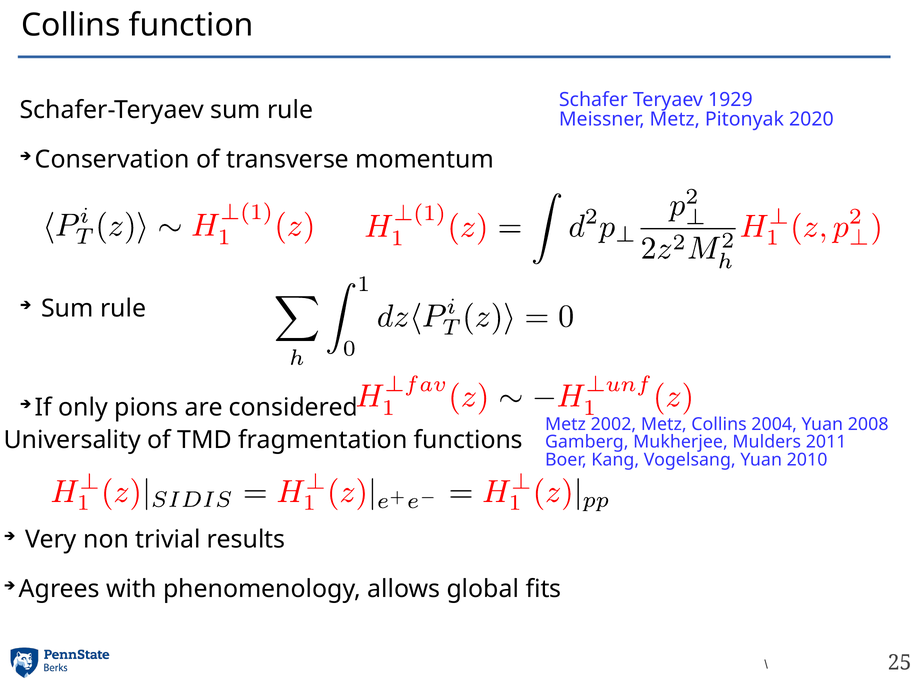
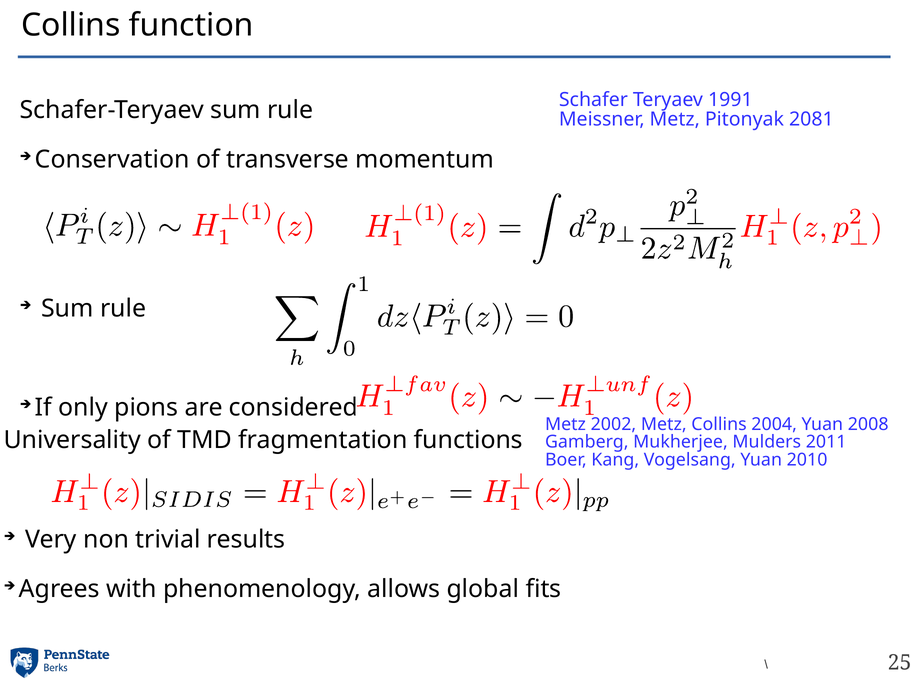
1929: 1929 -> 1991 (730, 100)
2020: 2020 -> 2081 (811, 119)
